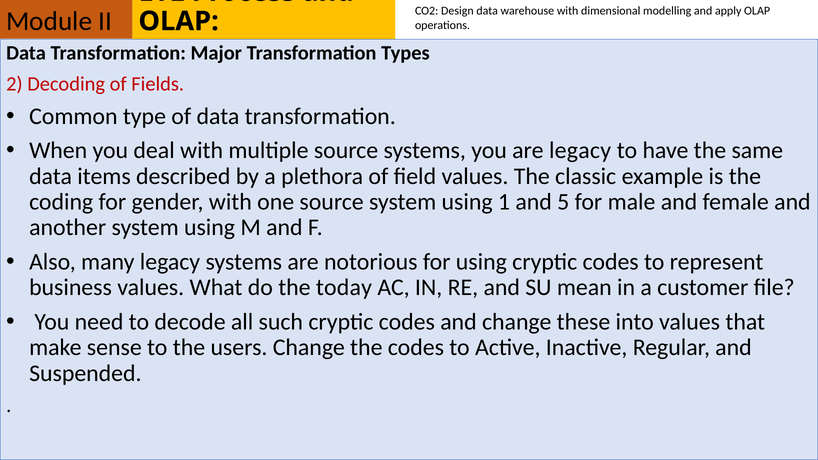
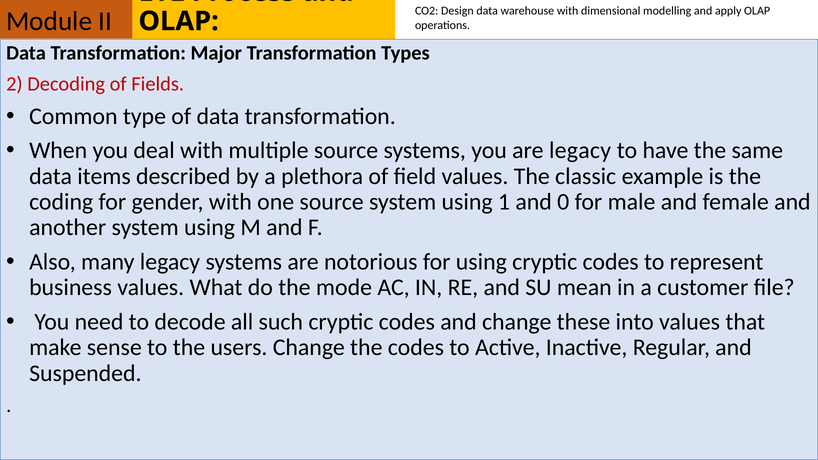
5: 5 -> 0 (563, 202)
today: today -> mode (344, 288)
